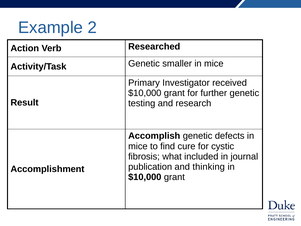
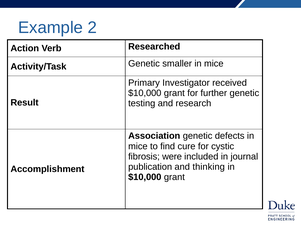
Accomplish: Accomplish -> Association (154, 136)
what: what -> were (172, 156)
